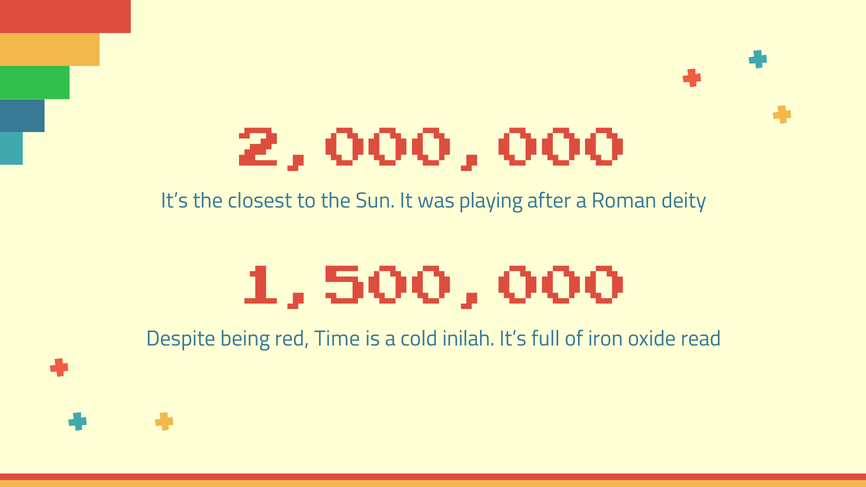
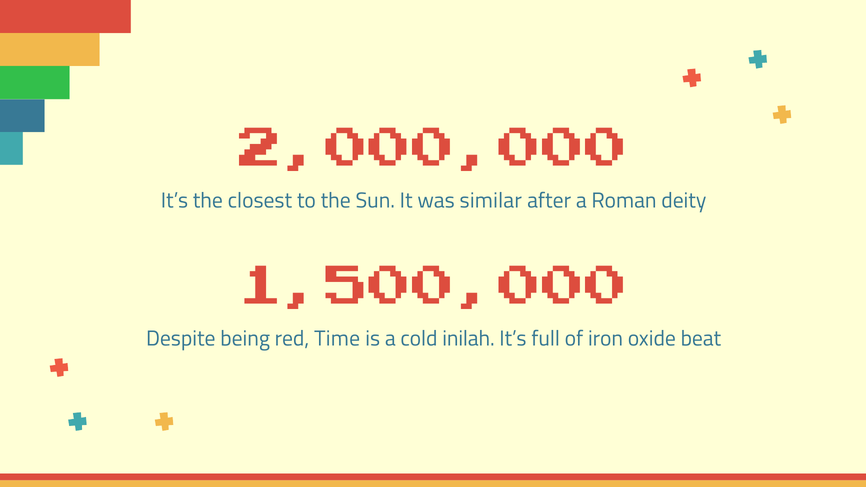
playing: playing -> similar (491, 200)
read: read -> beat (701, 339)
